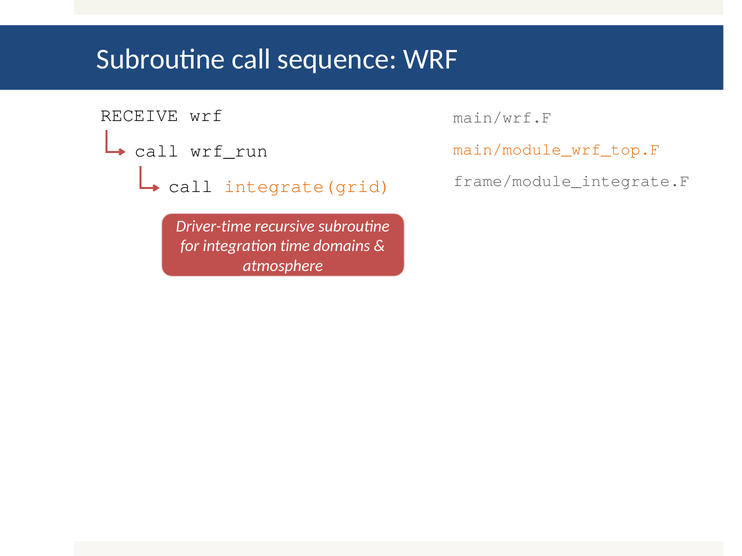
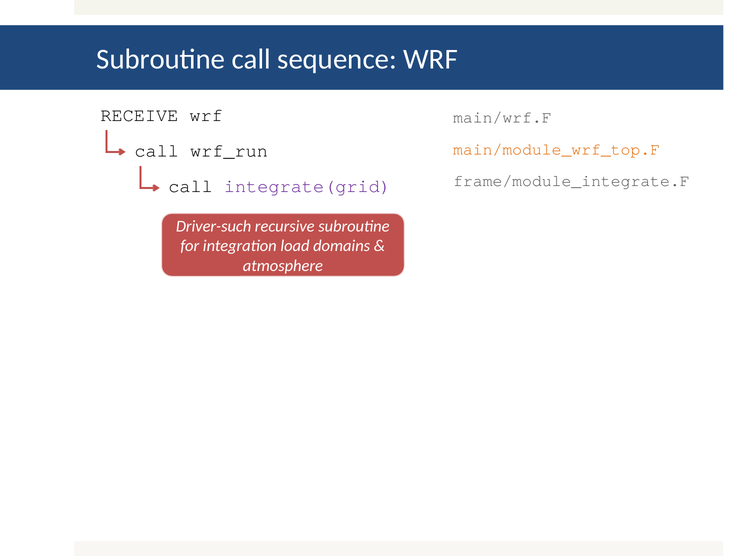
integrate(grid colour: orange -> purple (307, 186)
Driver-time: Driver-time -> Driver-such (214, 226)
time: time -> load (295, 246)
